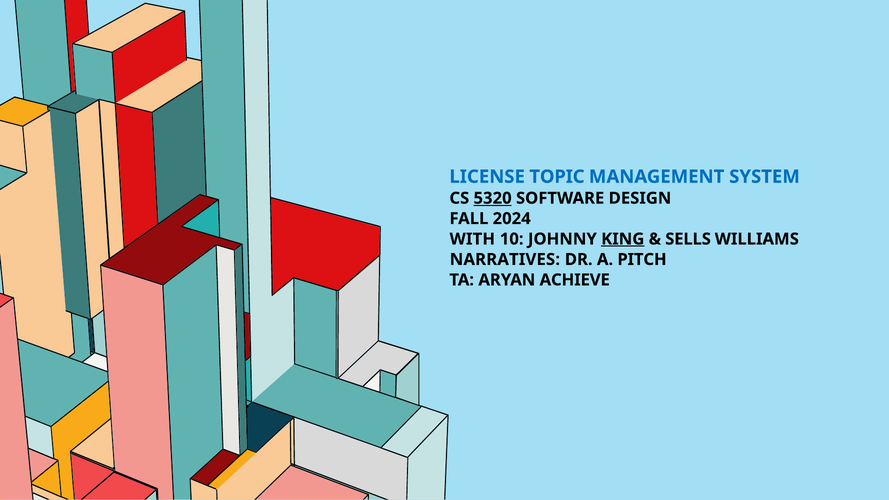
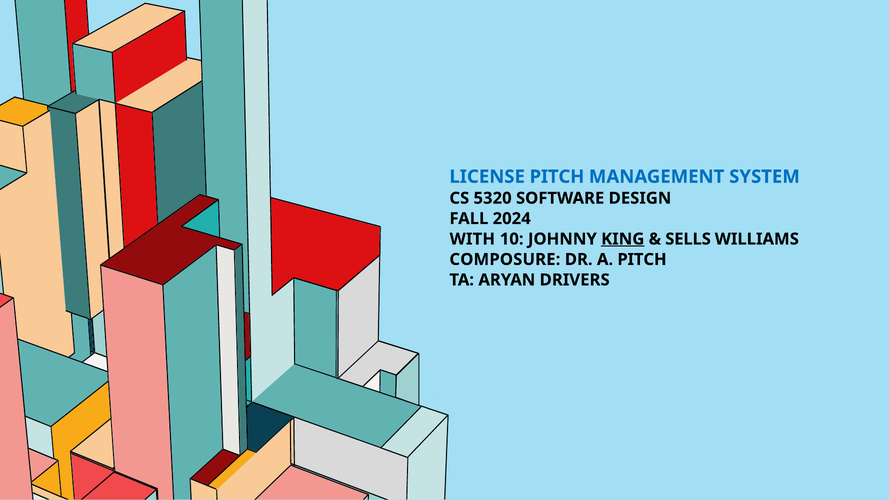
LICENSE TOPIC: TOPIC -> PITCH (557, 177)
5320 underline: present -> none (493, 198)
NARRATIVES: NARRATIVES -> COMPOSURE (505, 259)
ACHIEVE: ACHIEVE -> DRIVERS (575, 280)
